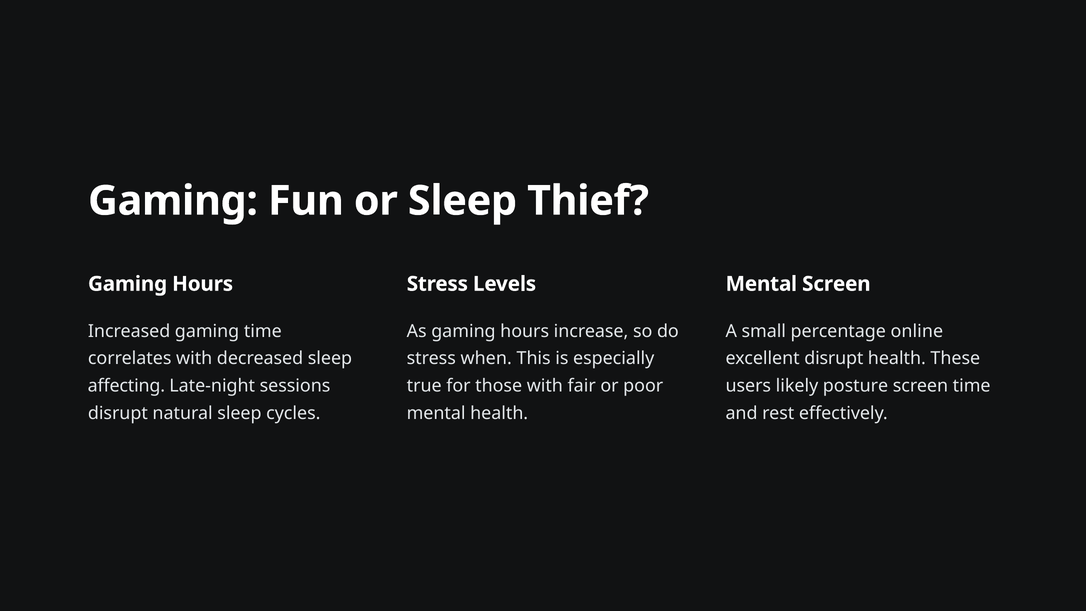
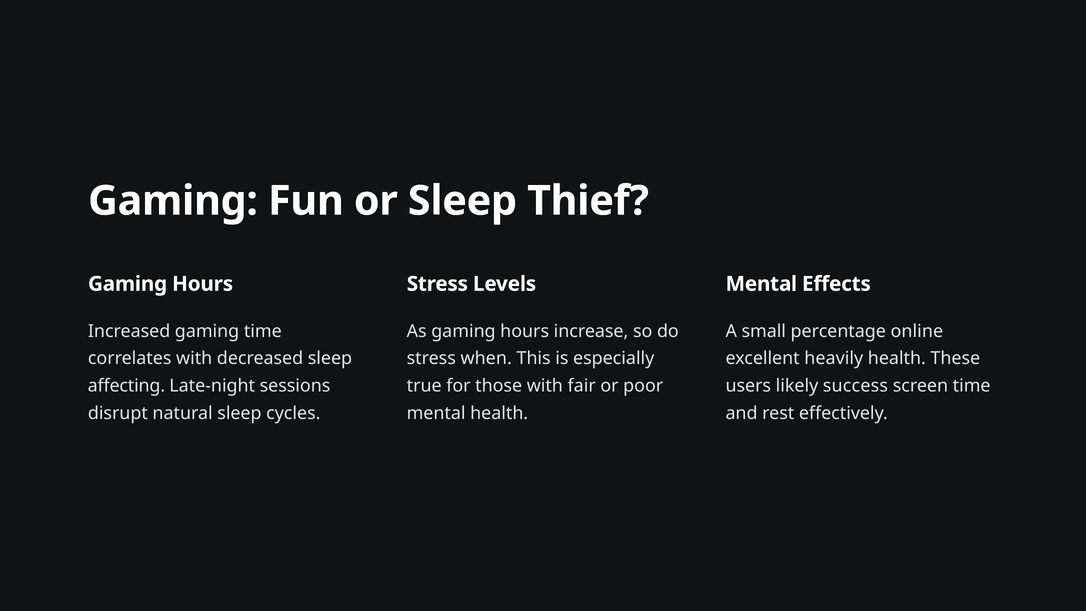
Mental Screen: Screen -> Effects (836, 284)
excellent disrupt: disrupt -> heavily (834, 358)
posture: posture -> success (855, 386)
